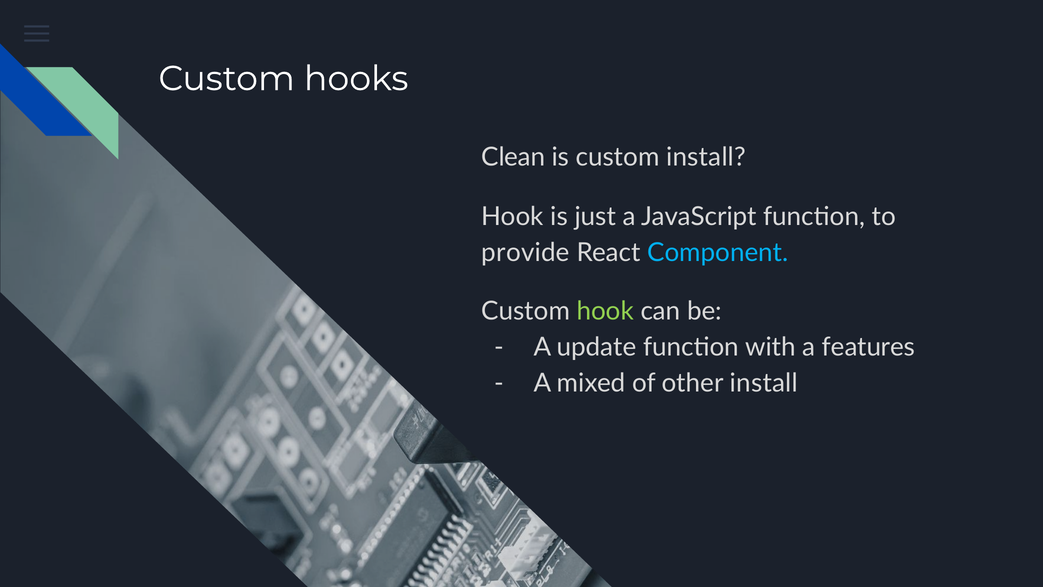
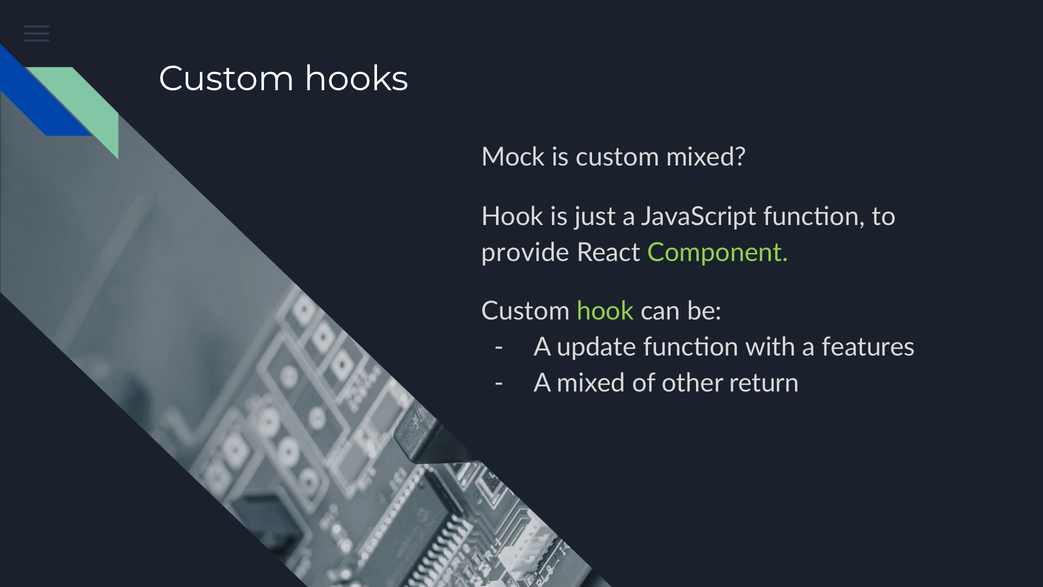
Clean: Clean -> Mock (513, 157)
custom install: install -> mixed (706, 157)
Component colour: light blue -> light green (718, 252)
other install: install -> return (764, 383)
